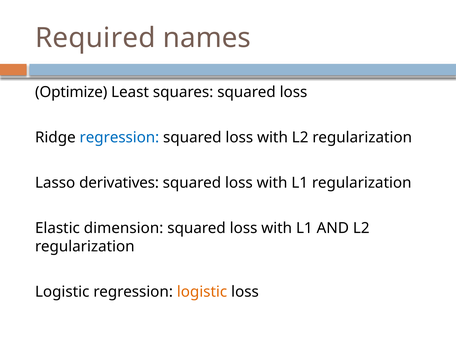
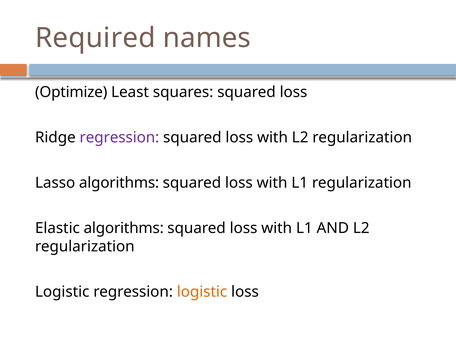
regression colour: blue -> purple (119, 138)
Lasso derivatives: derivatives -> algorithms (119, 183)
Elastic dimension: dimension -> algorithms (124, 228)
